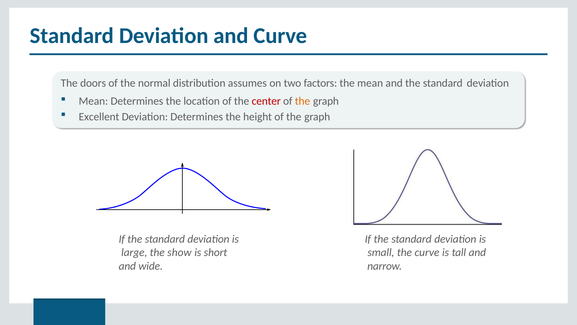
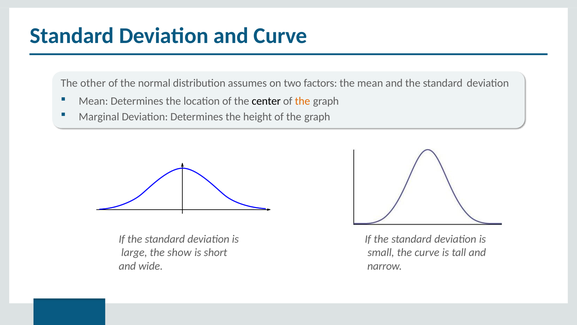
doors: doors -> other (93, 83)
center colour: red -> black (266, 101)
Excellent: Excellent -> Marginal (99, 117)
